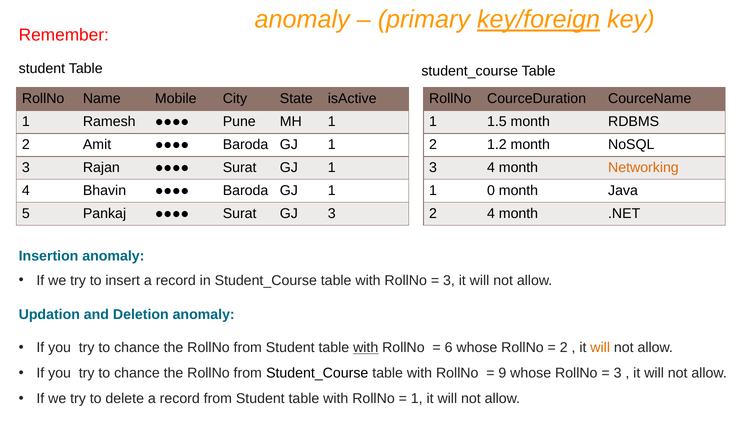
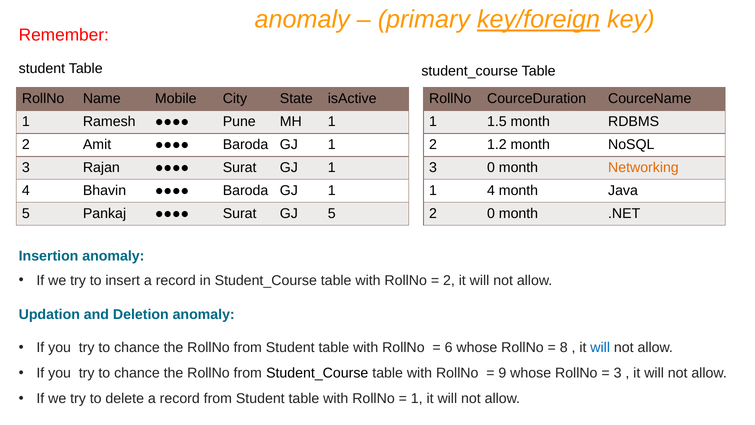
3 4: 4 -> 0 (491, 167)
0: 0 -> 4 (491, 190)
GJ 3: 3 -> 5 (332, 213)
2 4: 4 -> 0 (491, 213)
3: 3 -> 2 (449, 280)
with underline: present -> none (366, 347)
2: 2 -> 8 (564, 347)
will colour: orange -> blue (600, 347)
